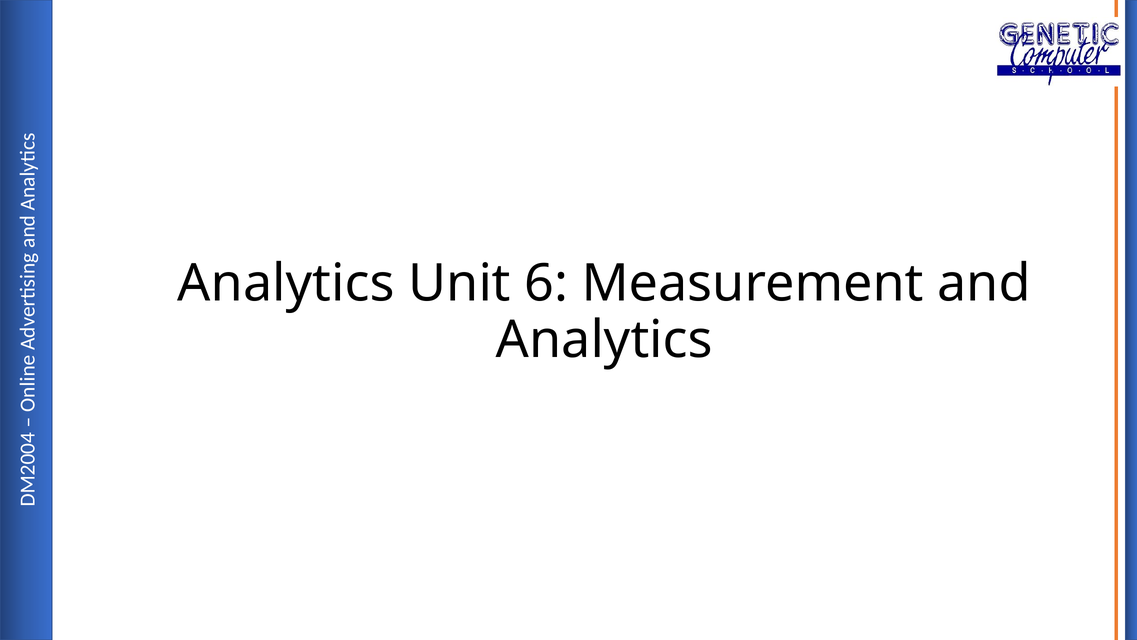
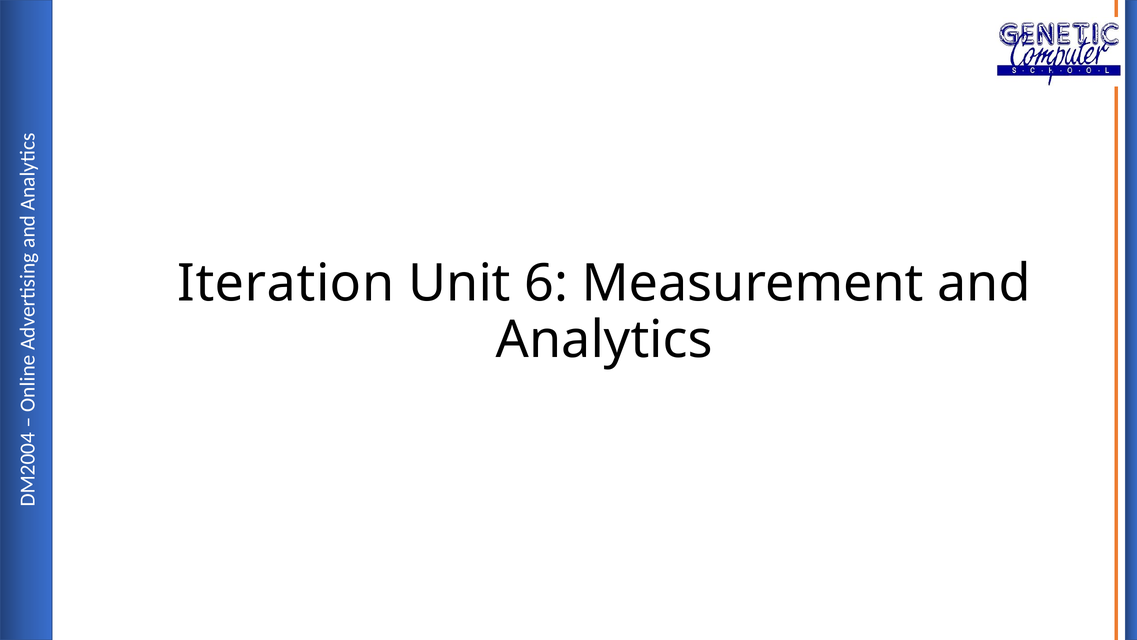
Analytics: Analytics -> Iteration (286, 283)
